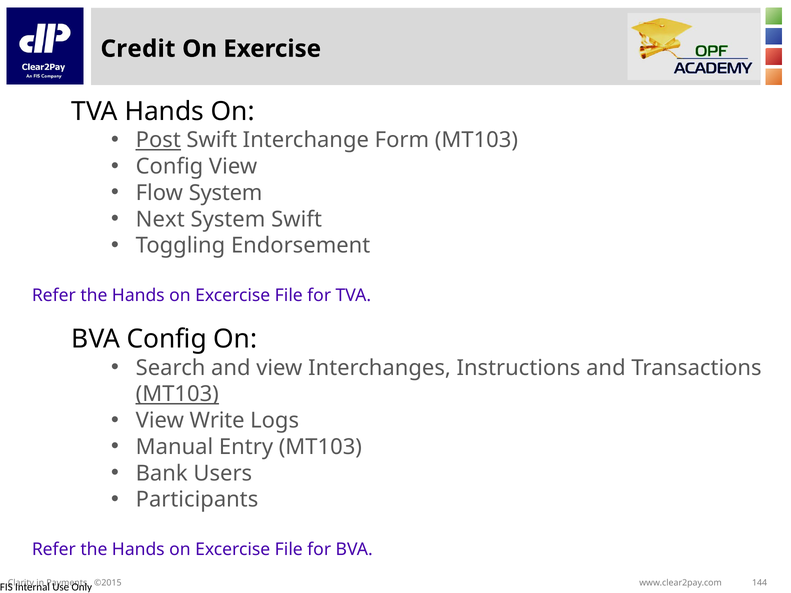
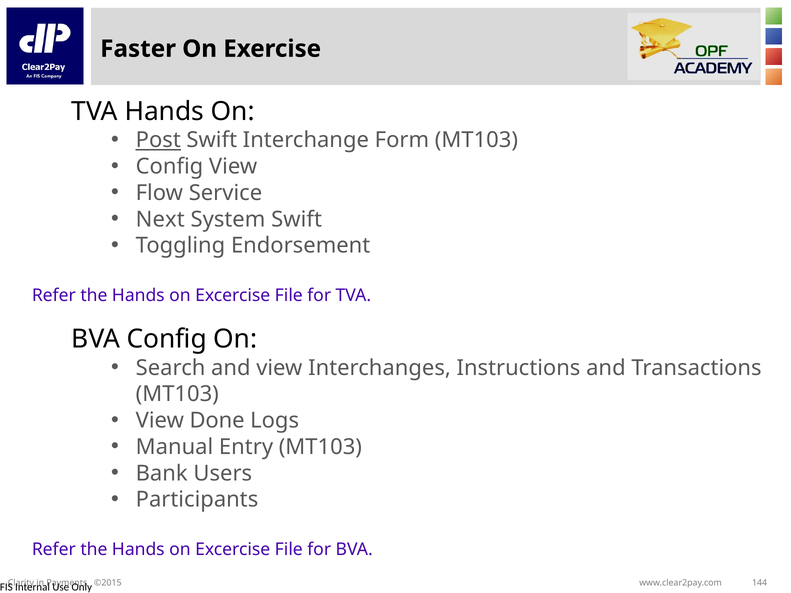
Credit: Credit -> Faster (138, 49)
Flow System: System -> Service (225, 193)
MT103 underline: present -> none (177, 394)
Write: Write -> Done (217, 421)
